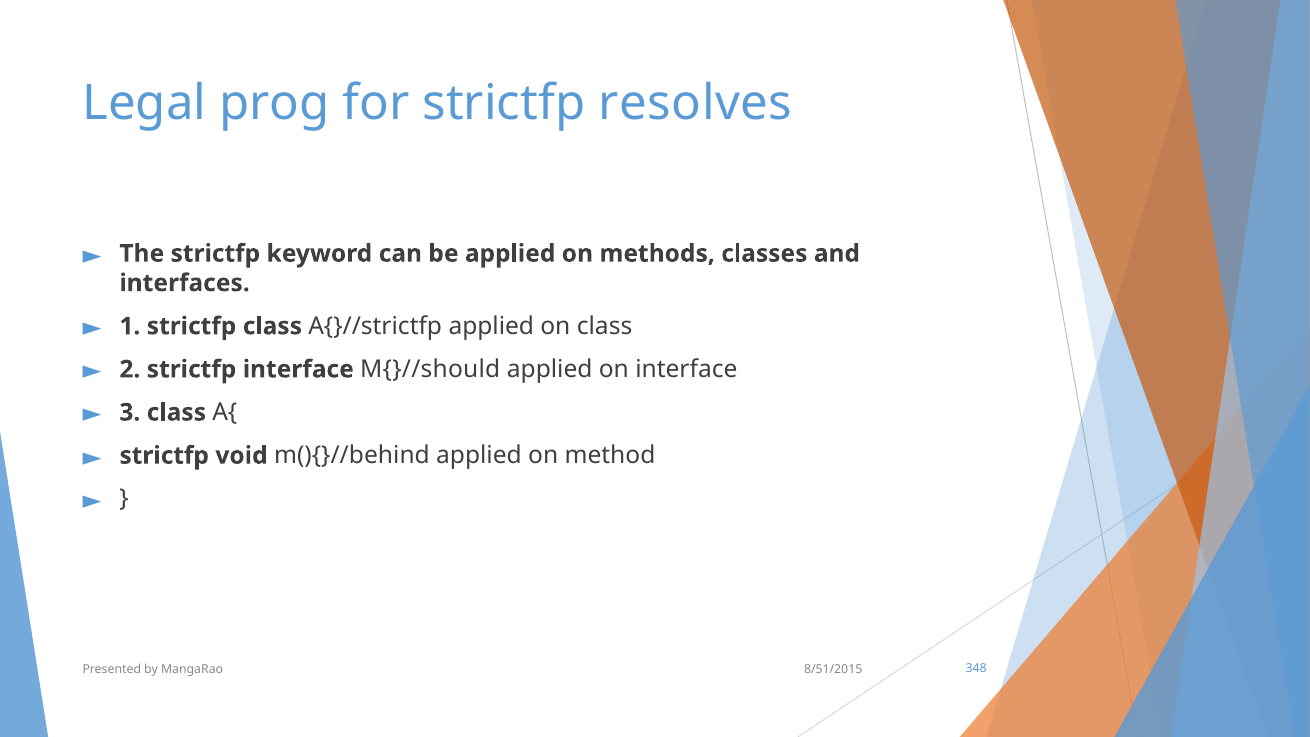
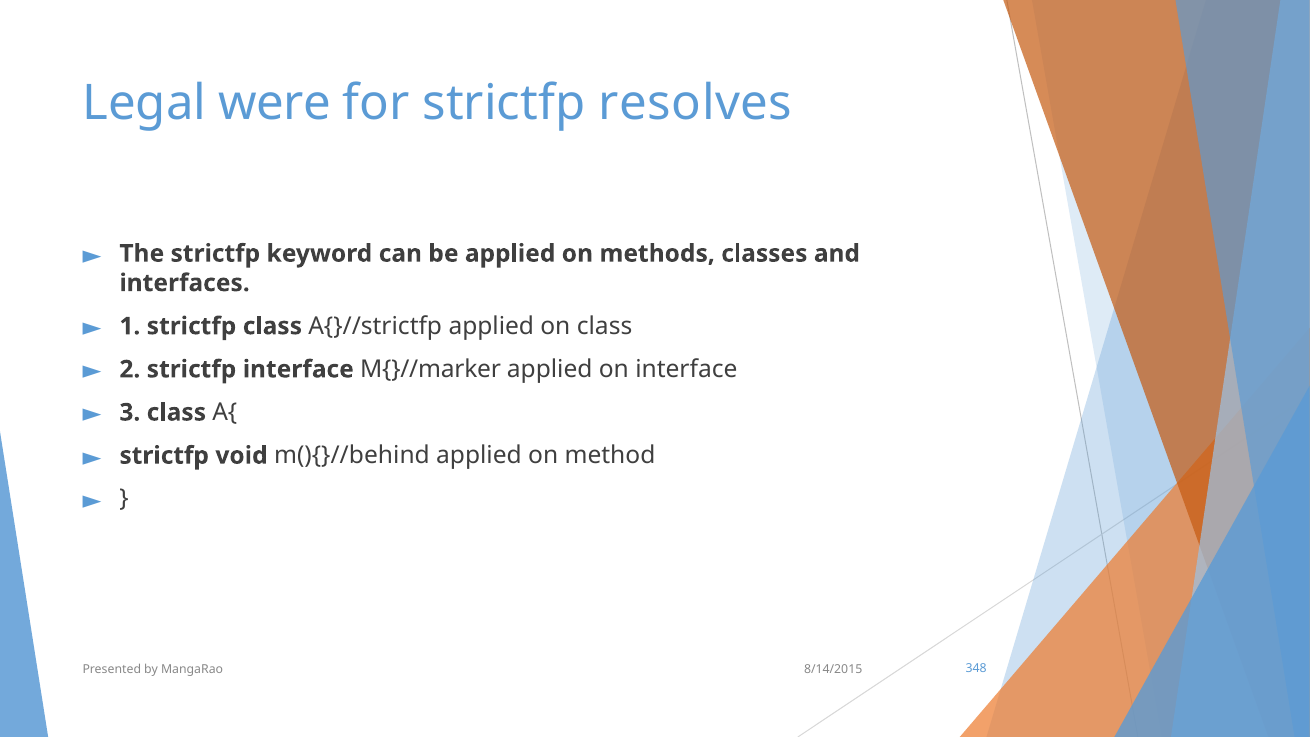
prog: prog -> were (275, 103)
M{}//should: M{}//should -> M{}//marker (431, 369)
8/51/2015: 8/51/2015 -> 8/14/2015 (833, 670)
